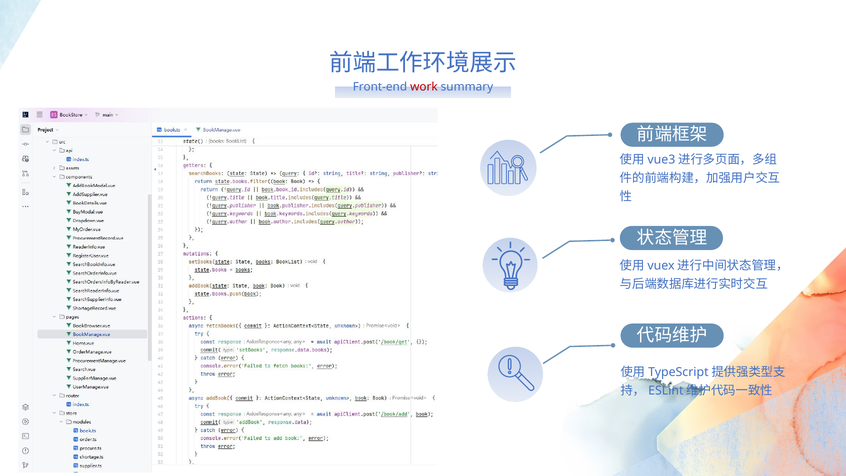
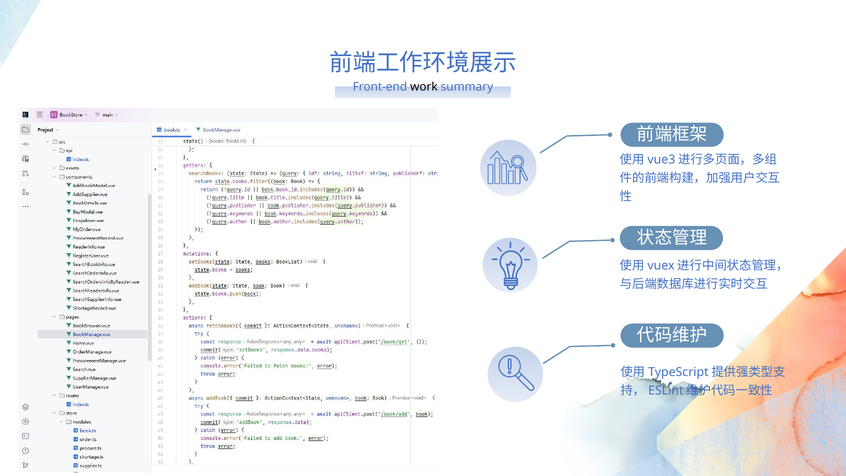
work colour: red -> black (424, 87)
